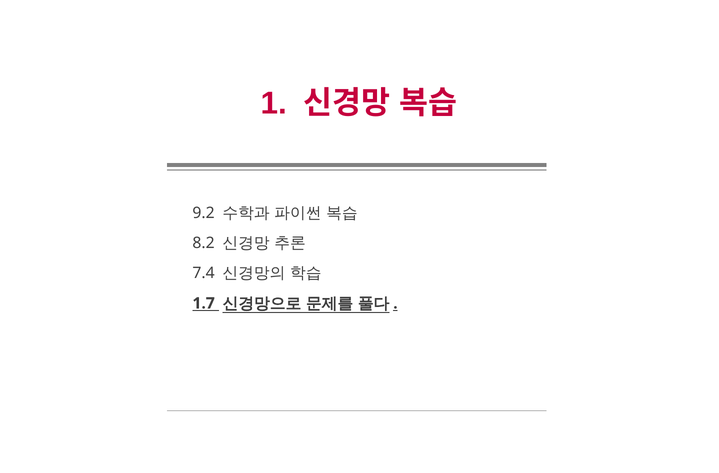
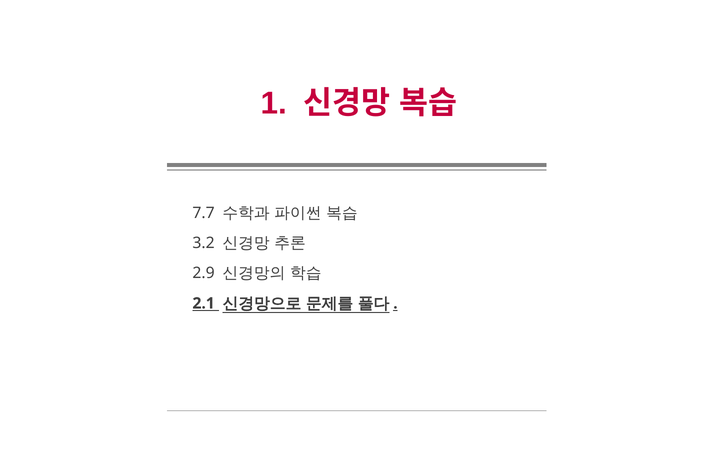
9.2: 9.2 -> 7.7 (204, 213)
8.2: 8.2 -> 3.2 (204, 243)
7.4: 7.4 -> 2.9 (204, 273)
1.7: 1.7 -> 2.1 (204, 303)
